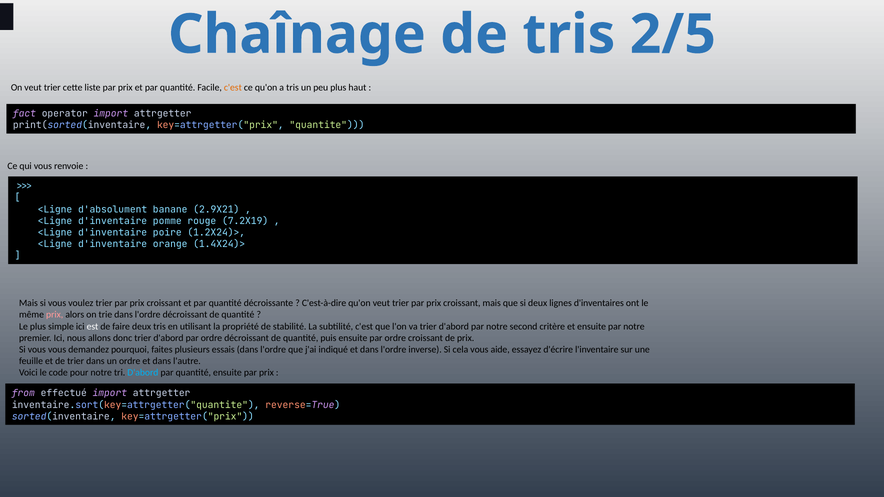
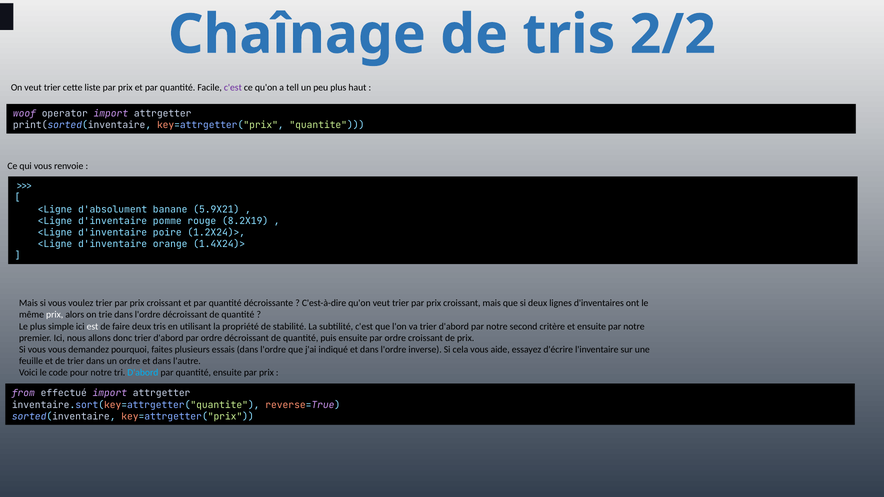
2/5: 2/5 -> 2/2 (673, 35)
c'est colour: orange -> purple (233, 88)
a tris: tris -> tell (293, 88)
fact: fact -> woof (24, 114)
2.9X21)>: 2.9X21)> -> 5.9X21)> (222, 209)
7.2X19)>: 7.2X19)> -> 8.2X19)> (251, 221)
prix colour: pink -> white (55, 315)
